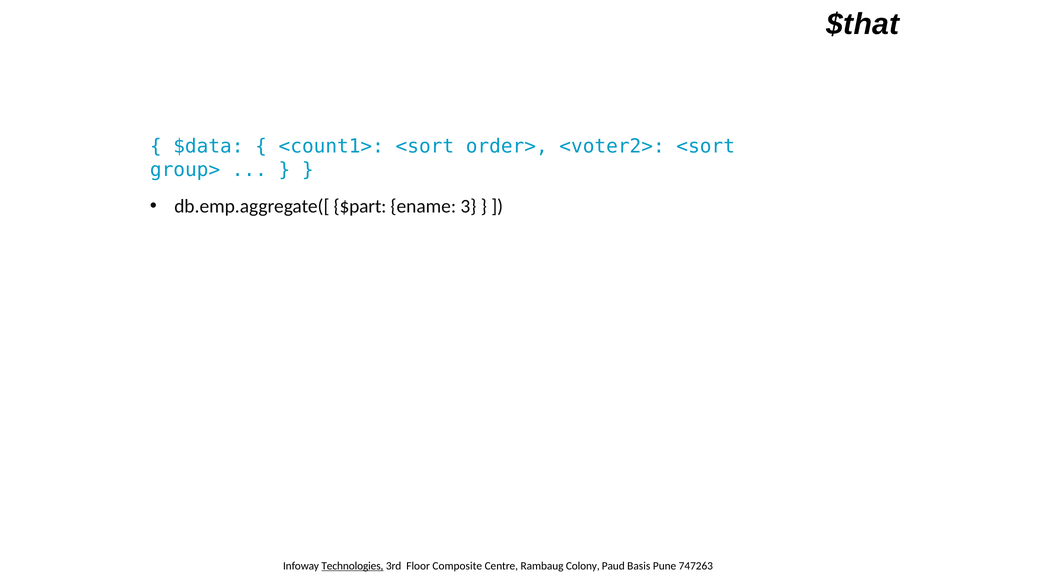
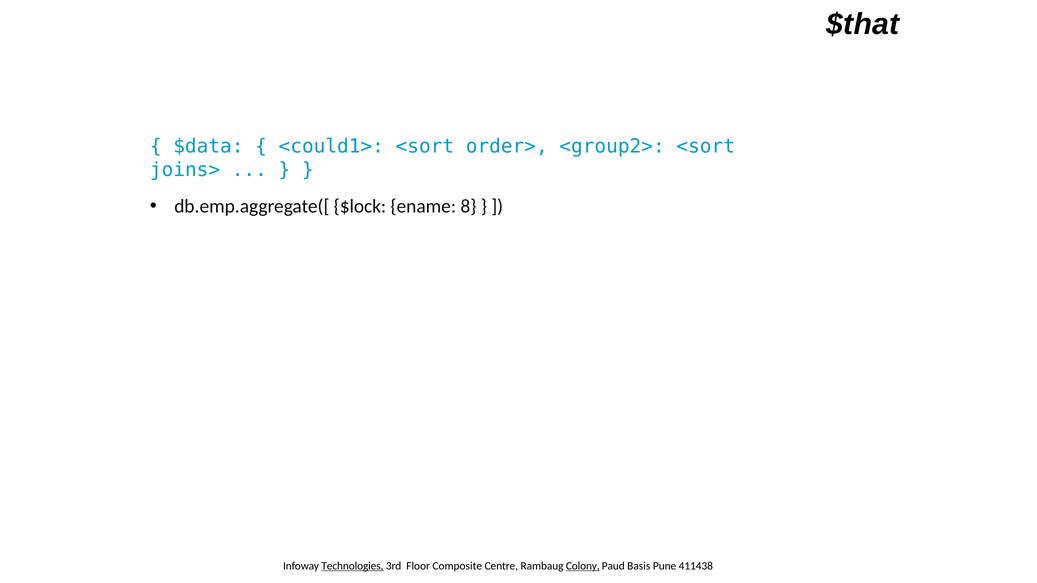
<count1>: <count1> -> <could1> (331, 146)
<voter2>: <voter2> -> <group2> (612, 146)
group>: group> -> joins> (185, 170)
$part: $part -> $lock (360, 207)
3: 3 -> 8 (468, 207)
Colony underline: none -> present (583, 566)
747263: 747263 -> 411438 (696, 566)
